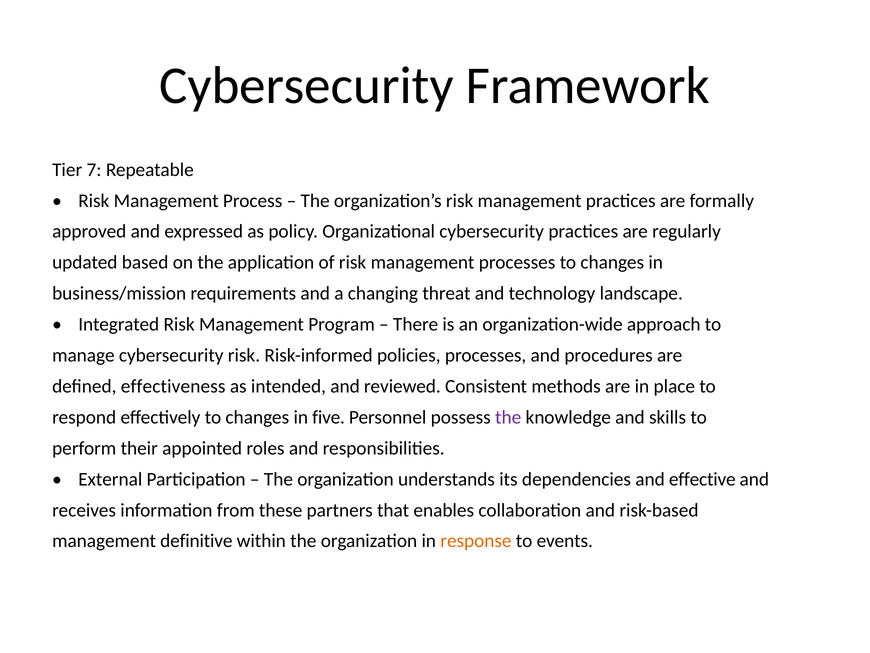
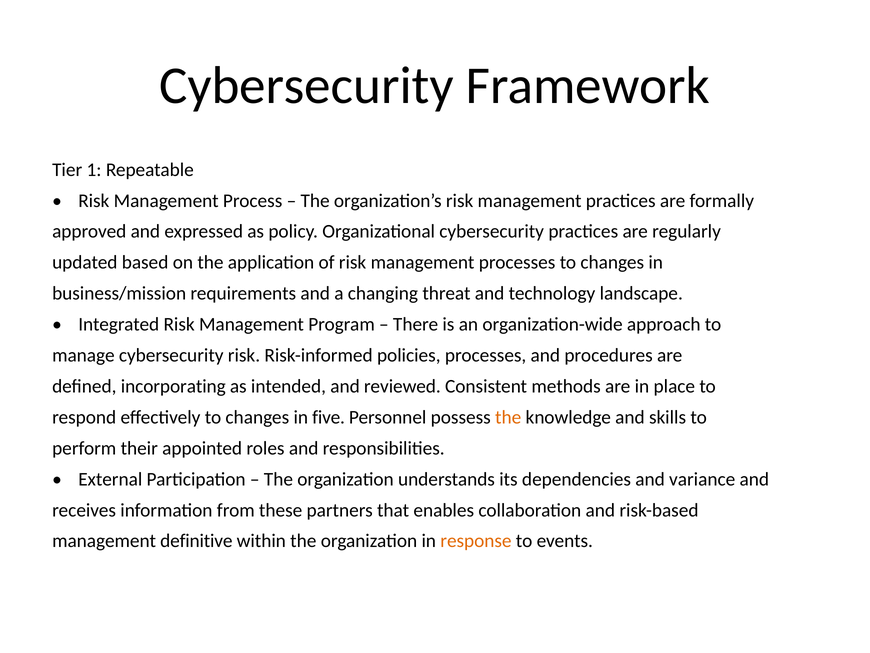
7: 7 -> 1 (94, 170)
effectiveness: effectiveness -> incorporating (173, 386)
the colour: purple -> orange (508, 417)
effective: effective -> variance (702, 479)
